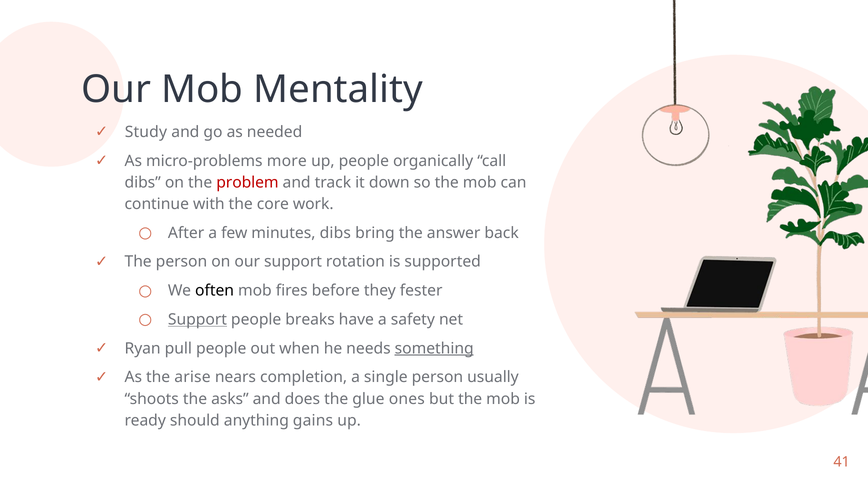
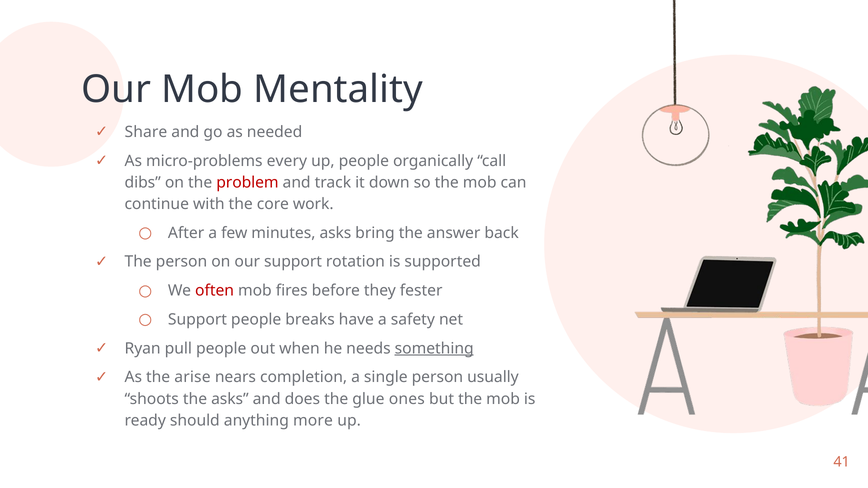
Study: Study -> Share (146, 132)
more: more -> every (287, 161)
minutes dibs: dibs -> asks (335, 233)
often colour: black -> red (215, 291)
Support underline: present -> none (197, 320)
gains: gains -> more (313, 421)
